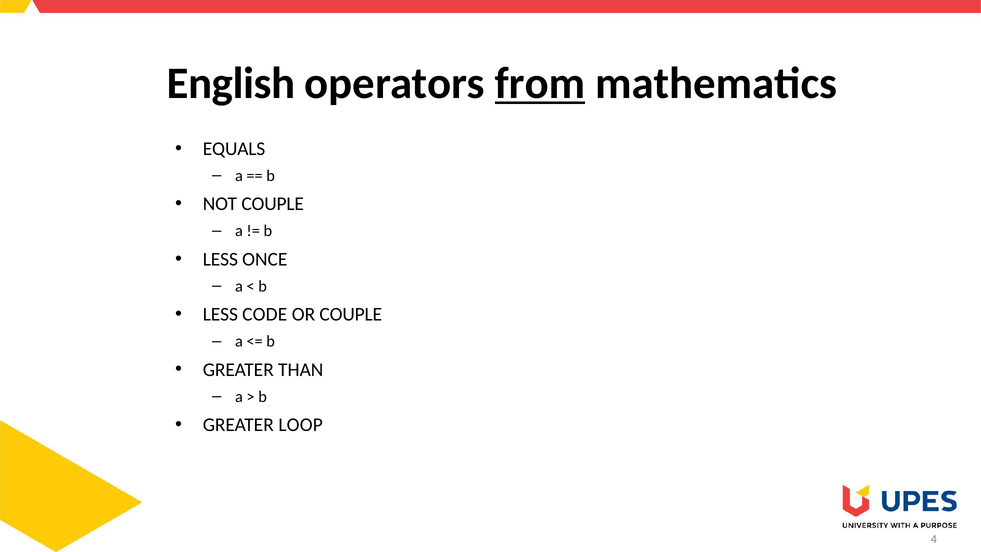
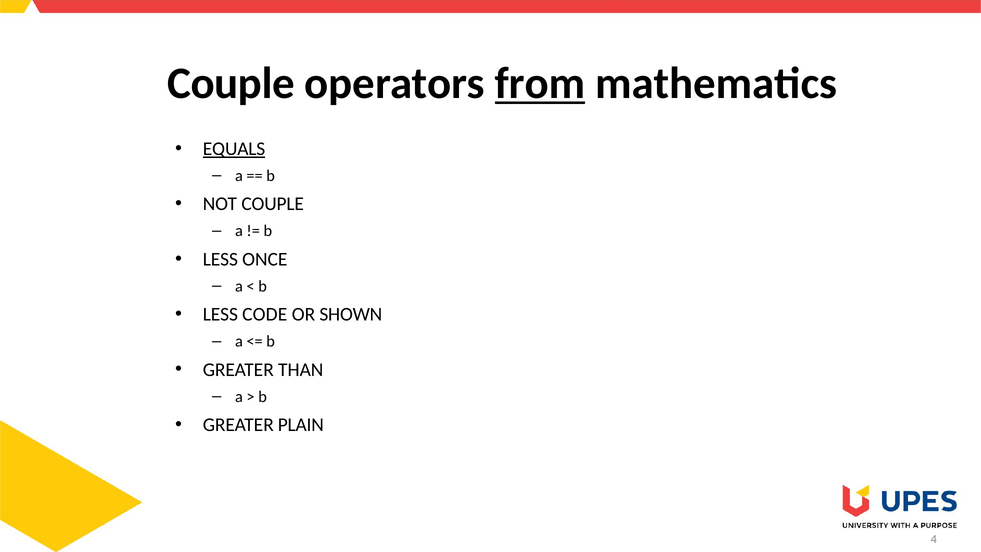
English: English -> Couple (231, 83)
EQUALS underline: none -> present (234, 149)
OR COUPLE: COUPLE -> SHOWN (351, 314)
LOOP: LOOP -> PLAIN (301, 425)
